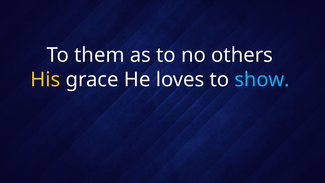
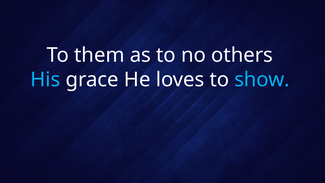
His colour: yellow -> light blue (45, 80)
